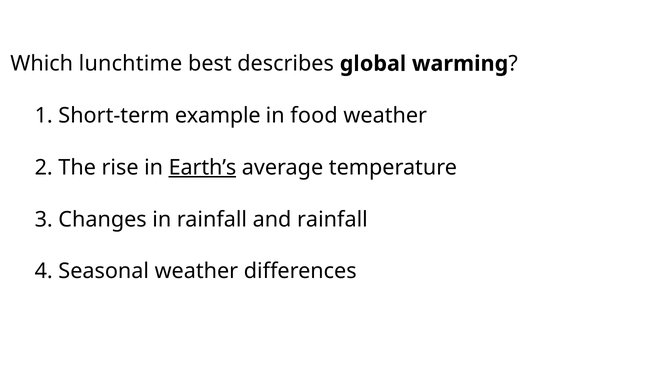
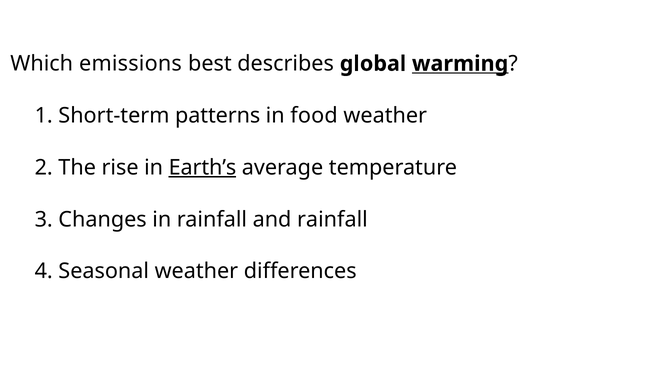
lunchtime: lunchtime -> emissions (130, 64)
warming underline: none -> present (460, 64)
example: example -> patterns (218, 115)
